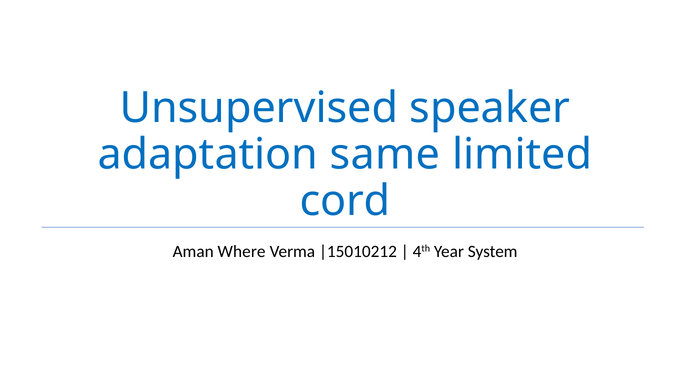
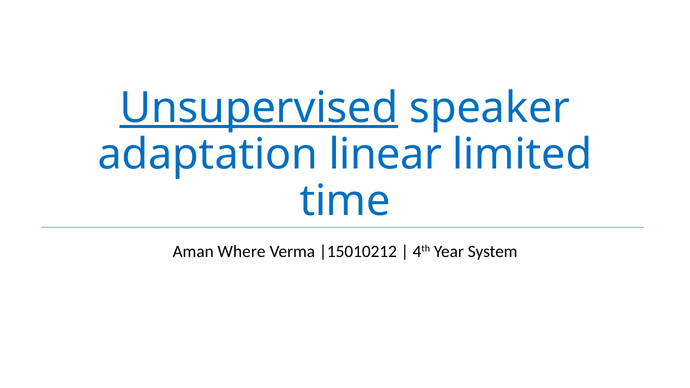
Unsupervised underline: none -> present (259, 108)
same: same -> linear (385, 155)
cord: cord -> time (345, 201)
